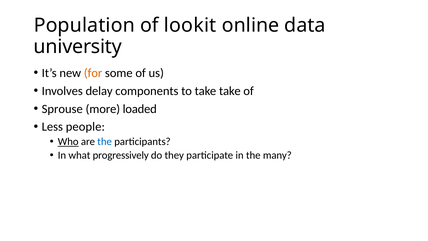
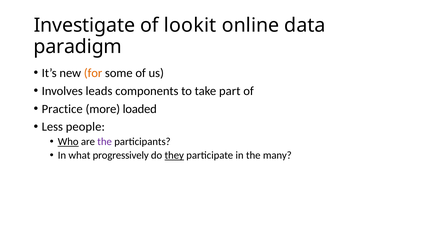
Population: Population -> Investigate (84, 25)
university: university -> paradigm (78, 47)
delay: delay -> leads (99, 91)
take take: take -> part (230, 91)
Sprouse: Sprouse -> Practice (62, 109)
the colour: blue -> purple (105, 141)
they underline: none -> present (174, 155)
